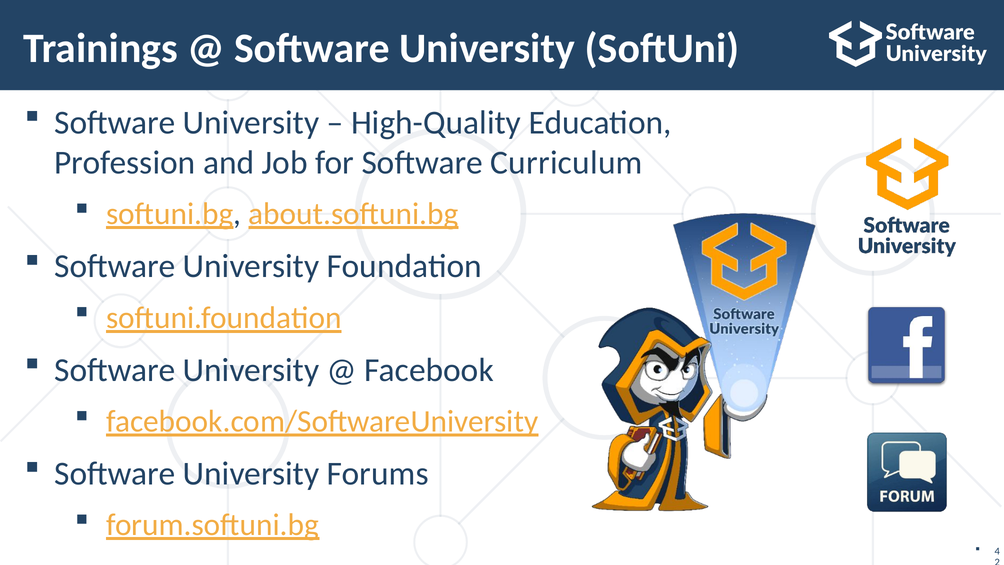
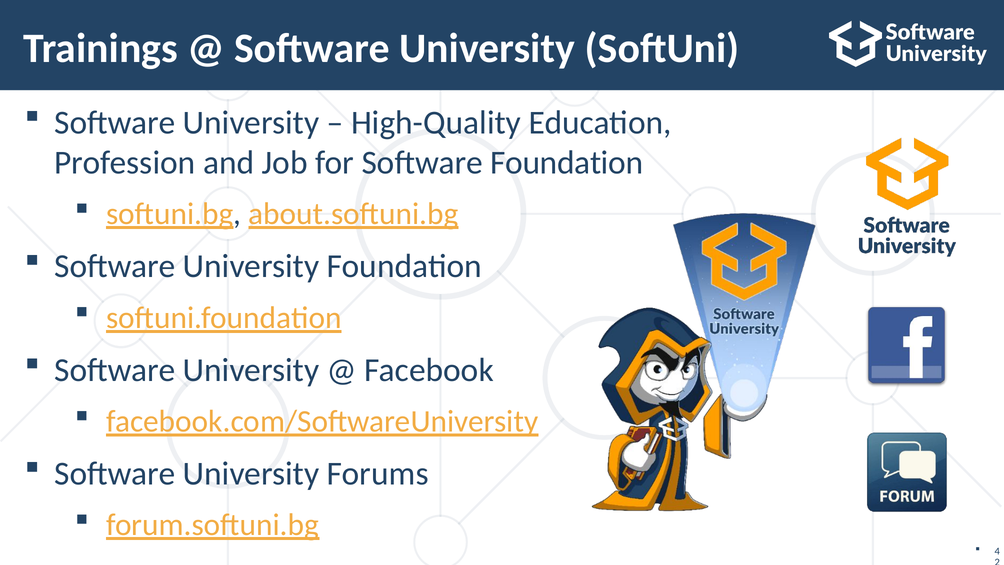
Software Curriculum: Curriculum -> Foundation (567, 163)
